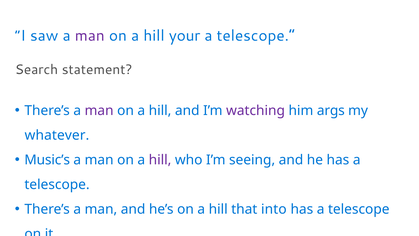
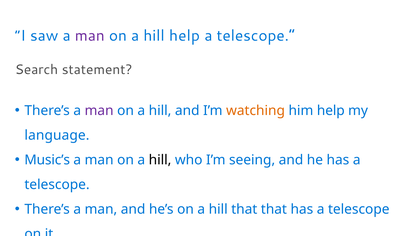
hill your: your -> help (184, 36)
watching colour: purple -> orange (256, 111)
him args: args -> help (331, 111)
whatever: whatever -> language (57, 135)
hill colour: purple -> black (160, 160)
that into: into -> that (274, 209)
